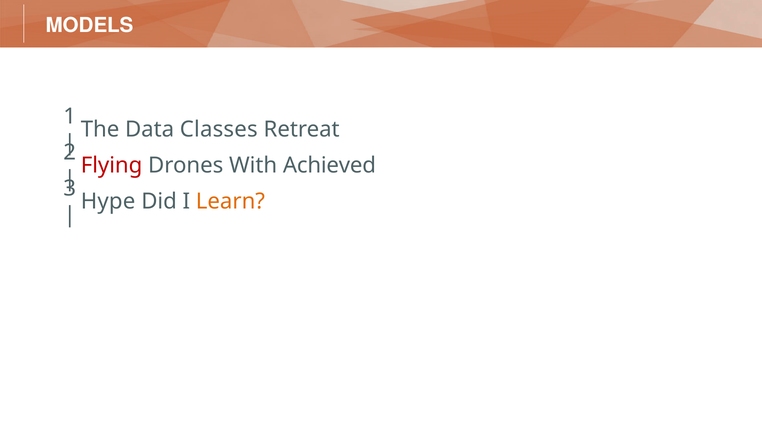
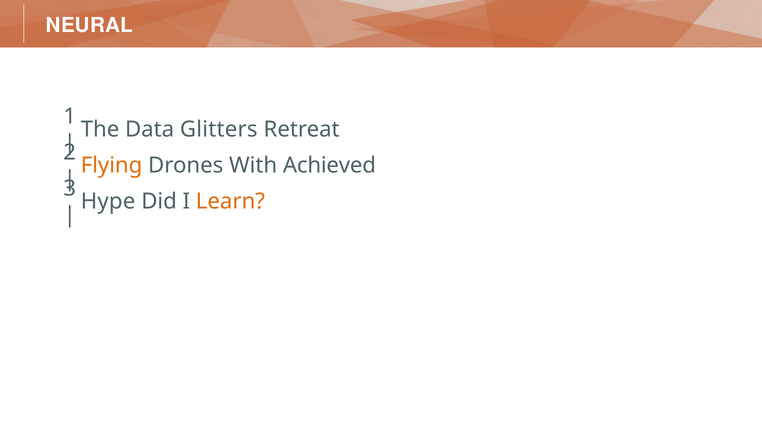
MODELS: MODELS -> NEURAL (89, 25)
Classes: Classes -> Glitters (219, 129)
Flying colour: red -> orange (112, 165)
